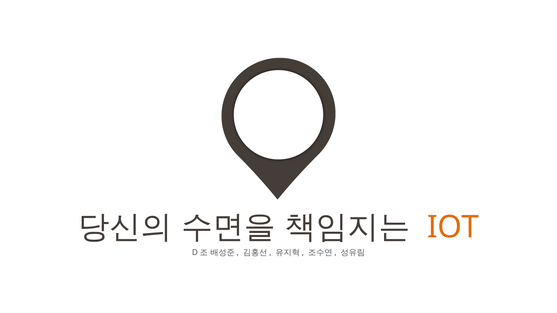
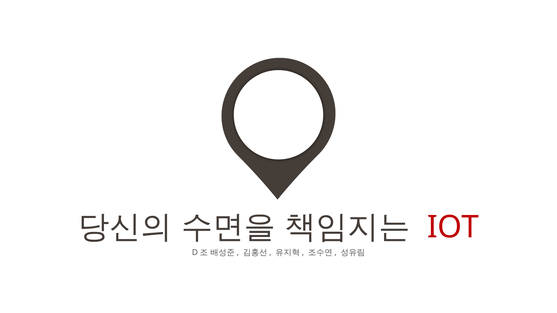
IOT colour: orange -> red (453, 227)
